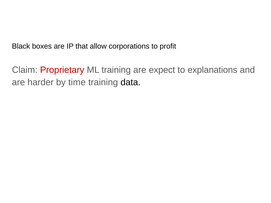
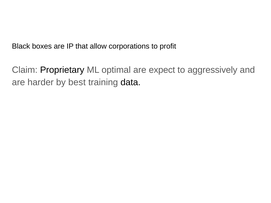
Proprietary colour: red -> black (62, 70)
ML training: training -> optimal (116, 70)
explanations: explanations -> aggressively (212, 70)
time: time -> best (77, 82)
